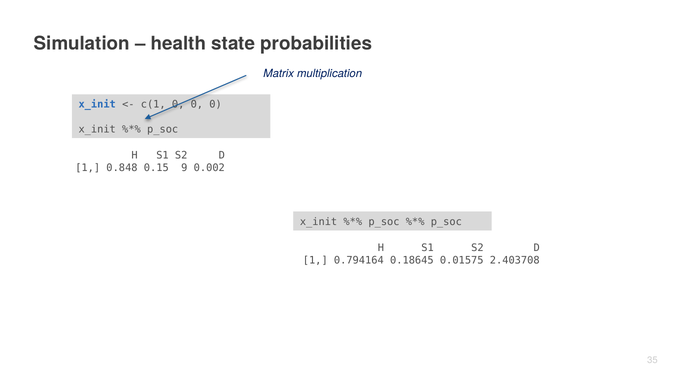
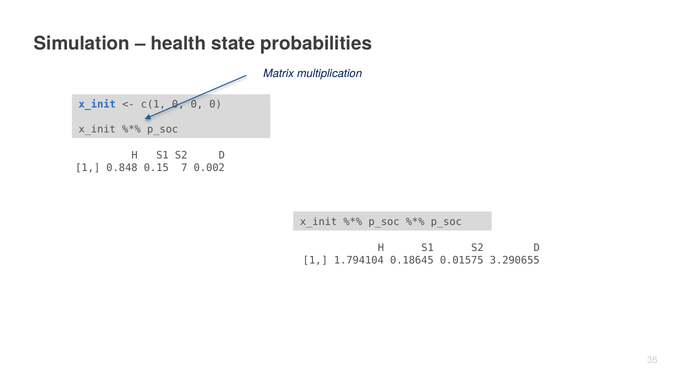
9: 9 -> 7 (184, 168)
0.794164: 0.794164 -> 1.794104 (359, 261)
2.403708: 2.403708 -> 3.290655 (515, 261)
